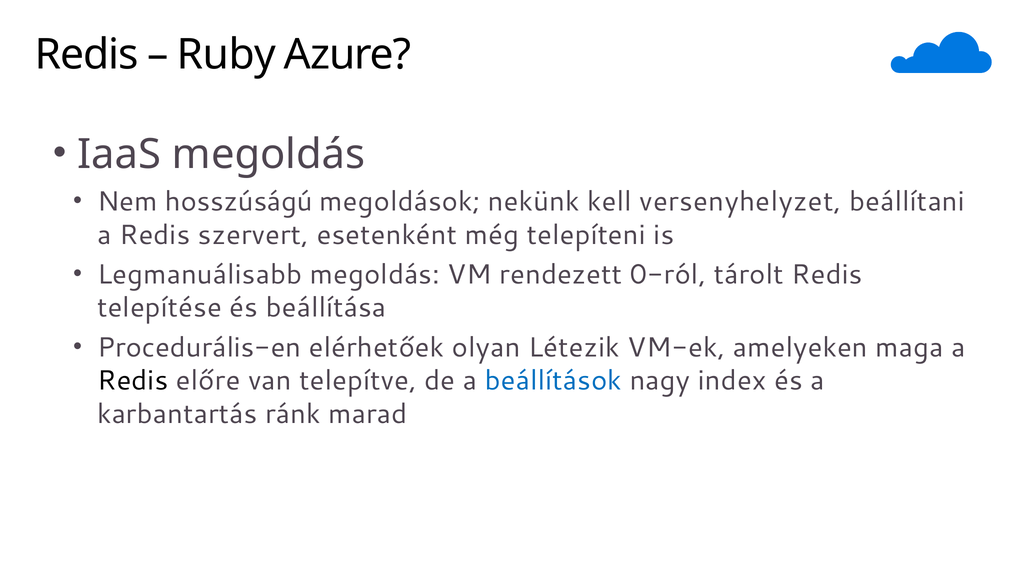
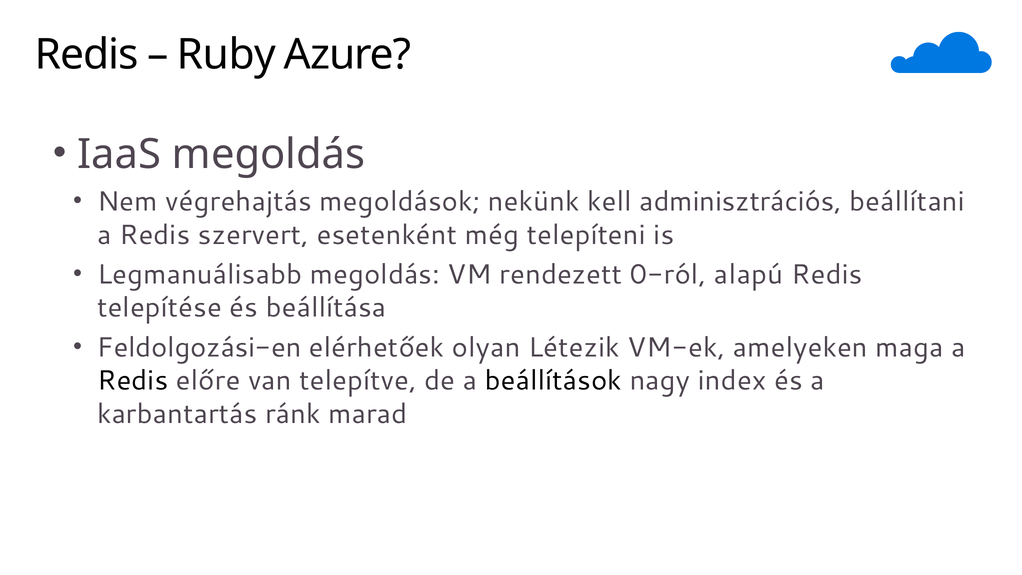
hosszúságú: hosszúságú -> végrehajtás (239, 202)
versenyhelyzet: versenyhelyzet -> adminisztrációs (741, 202)
tárolt: tárolt -> alapú (749, 275)
Procedurális-en: Procedurális-en -> Feldolgozási-en (199, 347)
beállítások colour: blue -> black (553, 381)
